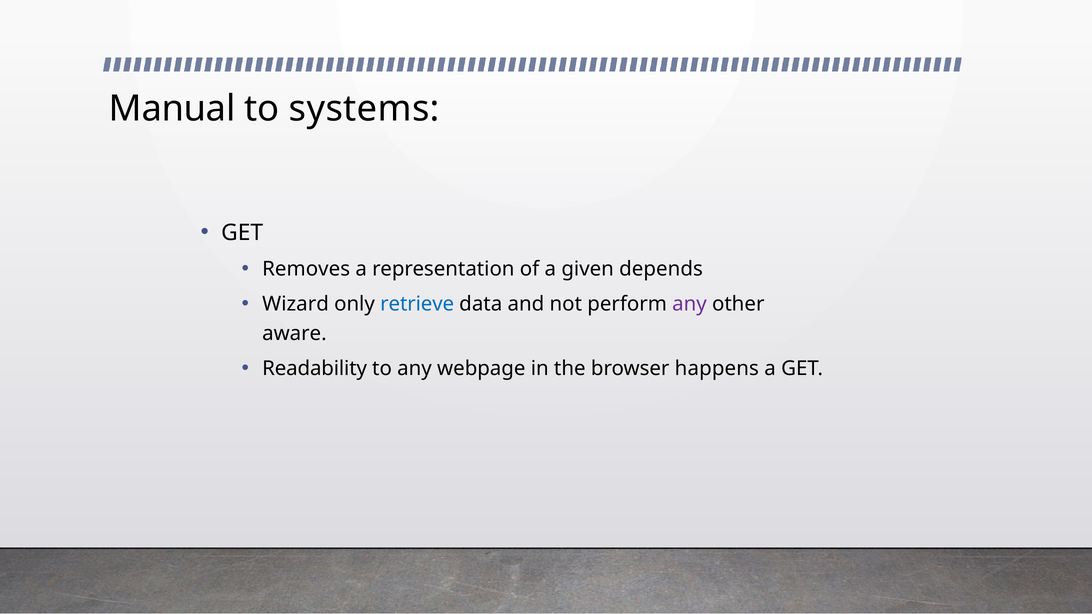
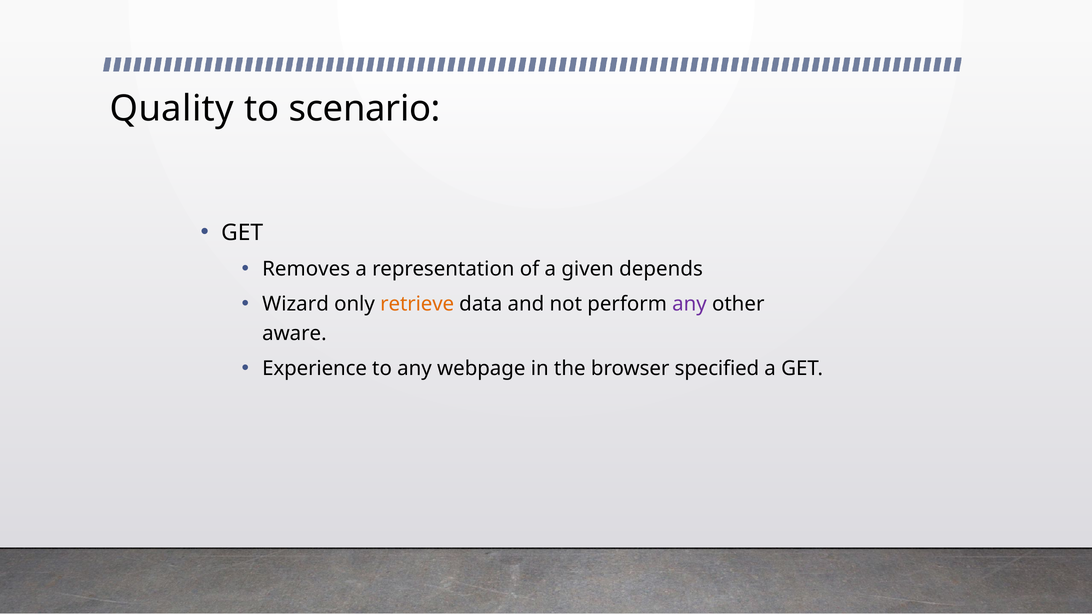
Manual: Manual -> Quality (172, 109)
systems: systems -> scenario (365, 109)
retrieve colour: blue -> orange (417, 304)
Readability: Readability -> Experience (315, 369)
happens: happens -> specified (717, 369)
